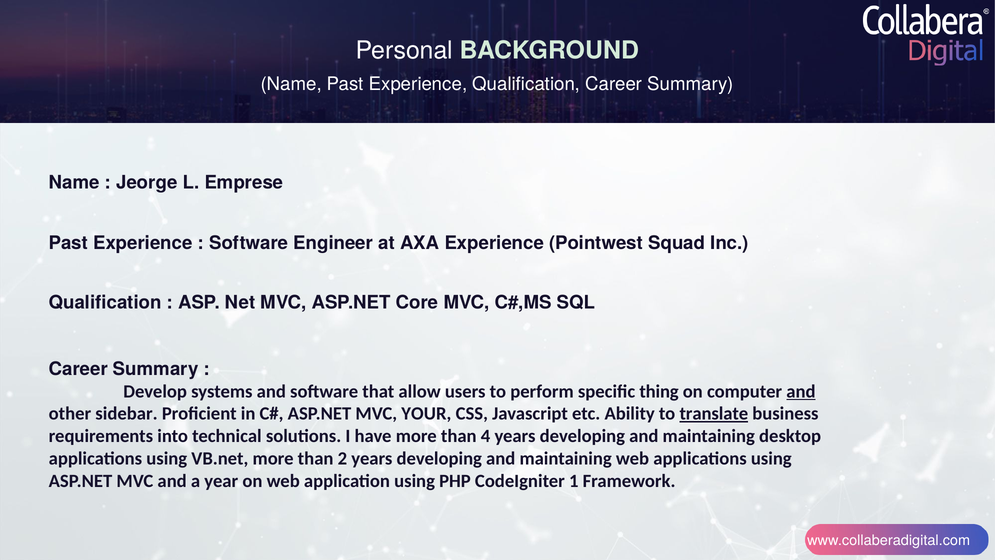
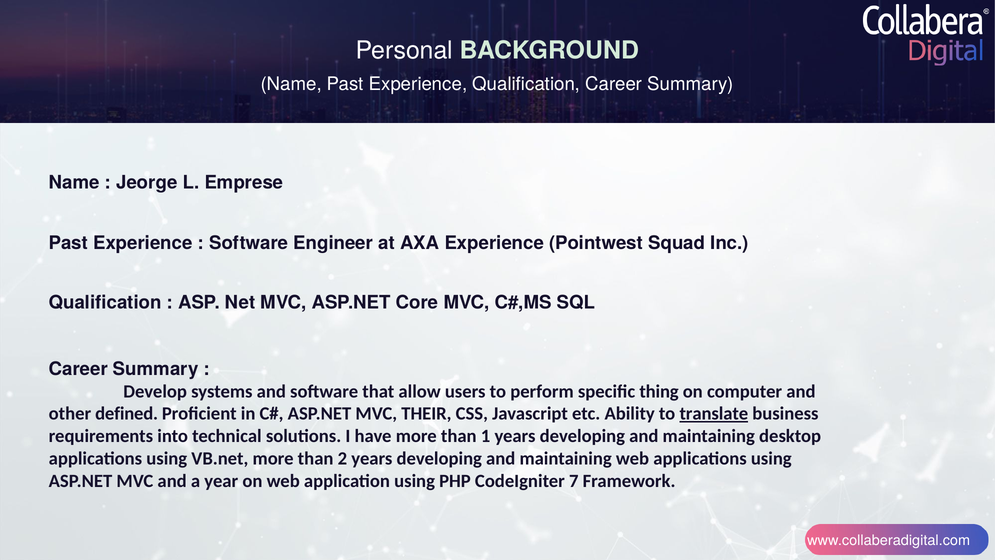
and underline: present -> none (801, 391)
sidebar: sidebar -> defined (127, 414)
YOUR: YOUR -> THEIR (426, 414)
4: 4 -> 1 (486, 436)
1: 1 -> 7 (574, 481)
